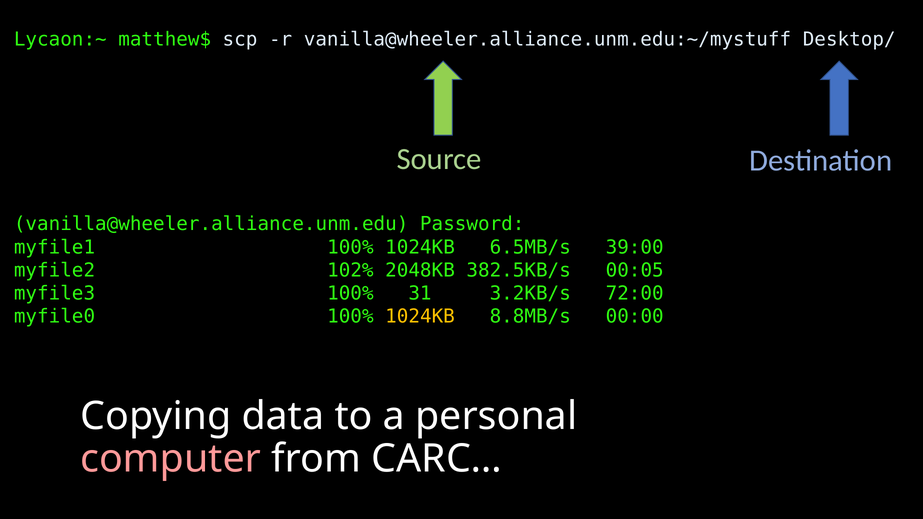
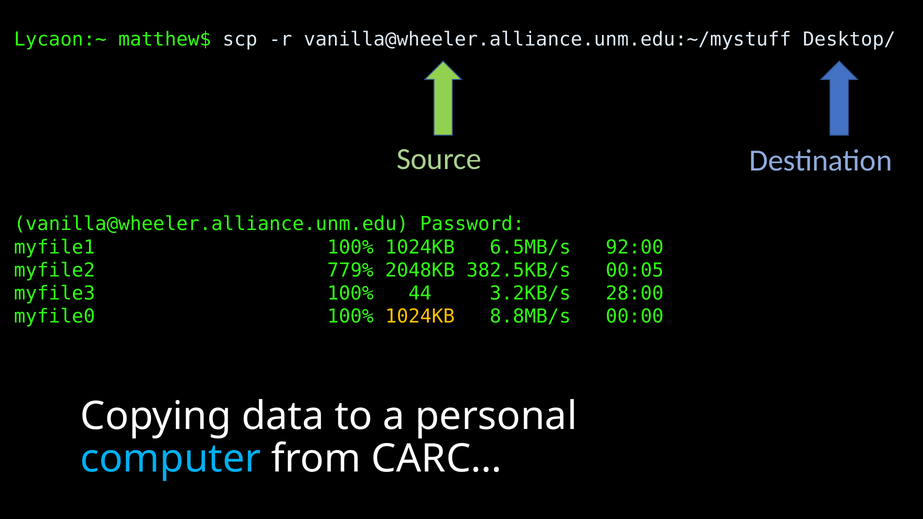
39:00: 39:00 -> 92:00 (635, 247)
102%: 102% -> 779% (350, 270)
31: 31 -> 44 (420, 293)
72:00: 72:00 -> 28:00 (635, 293)
computer colour: pink -> light blue (171, 459)
